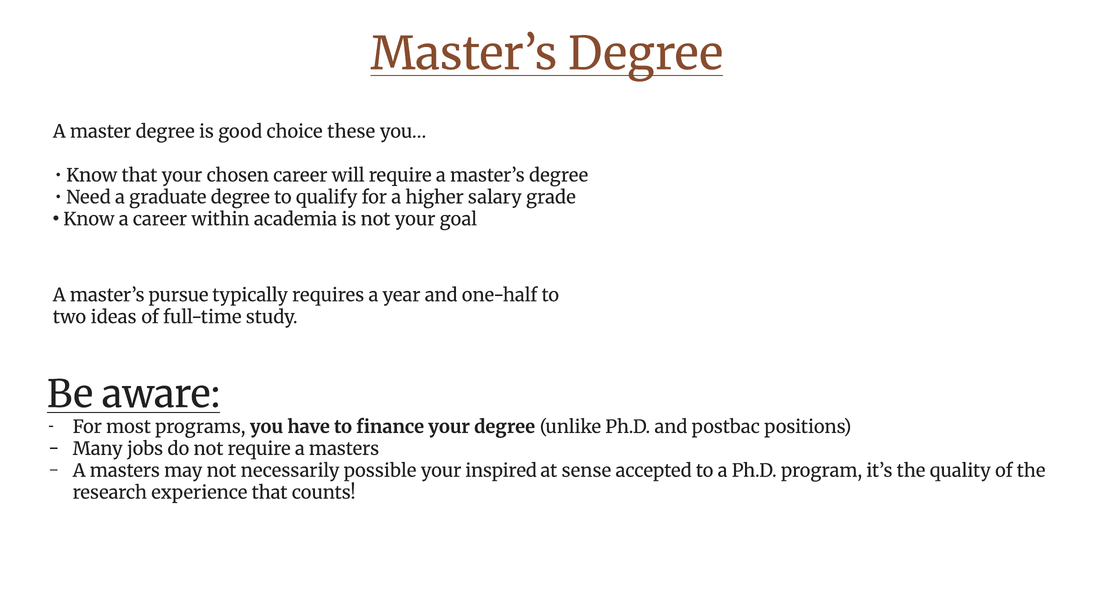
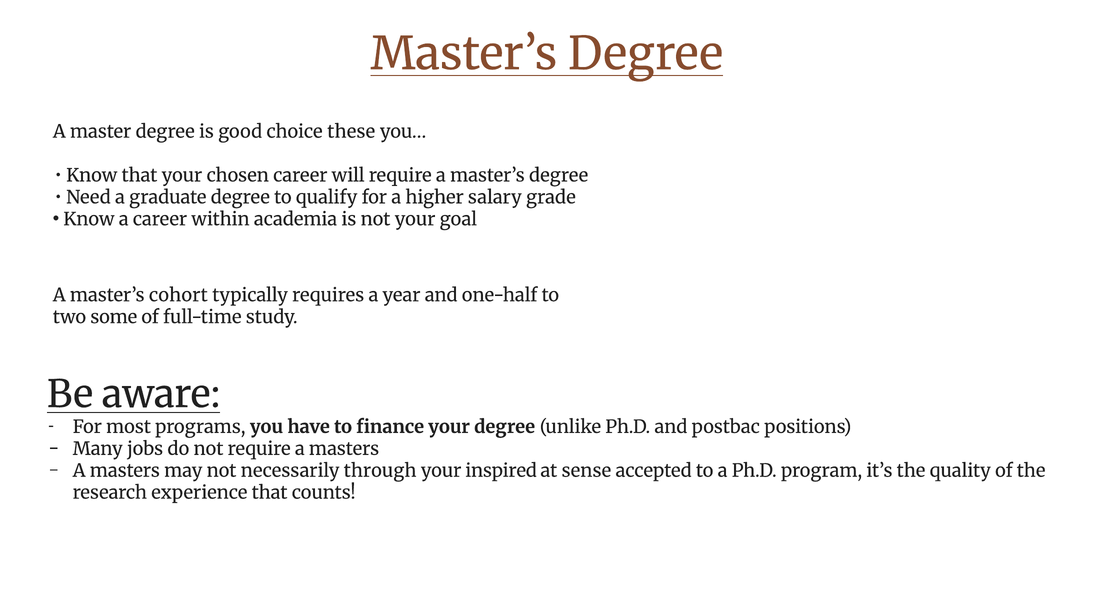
pursue: pursue -> cohort (178, 295)
ideas: ideas -> some (114, 317)
possible: possible -> through (380, 471)
